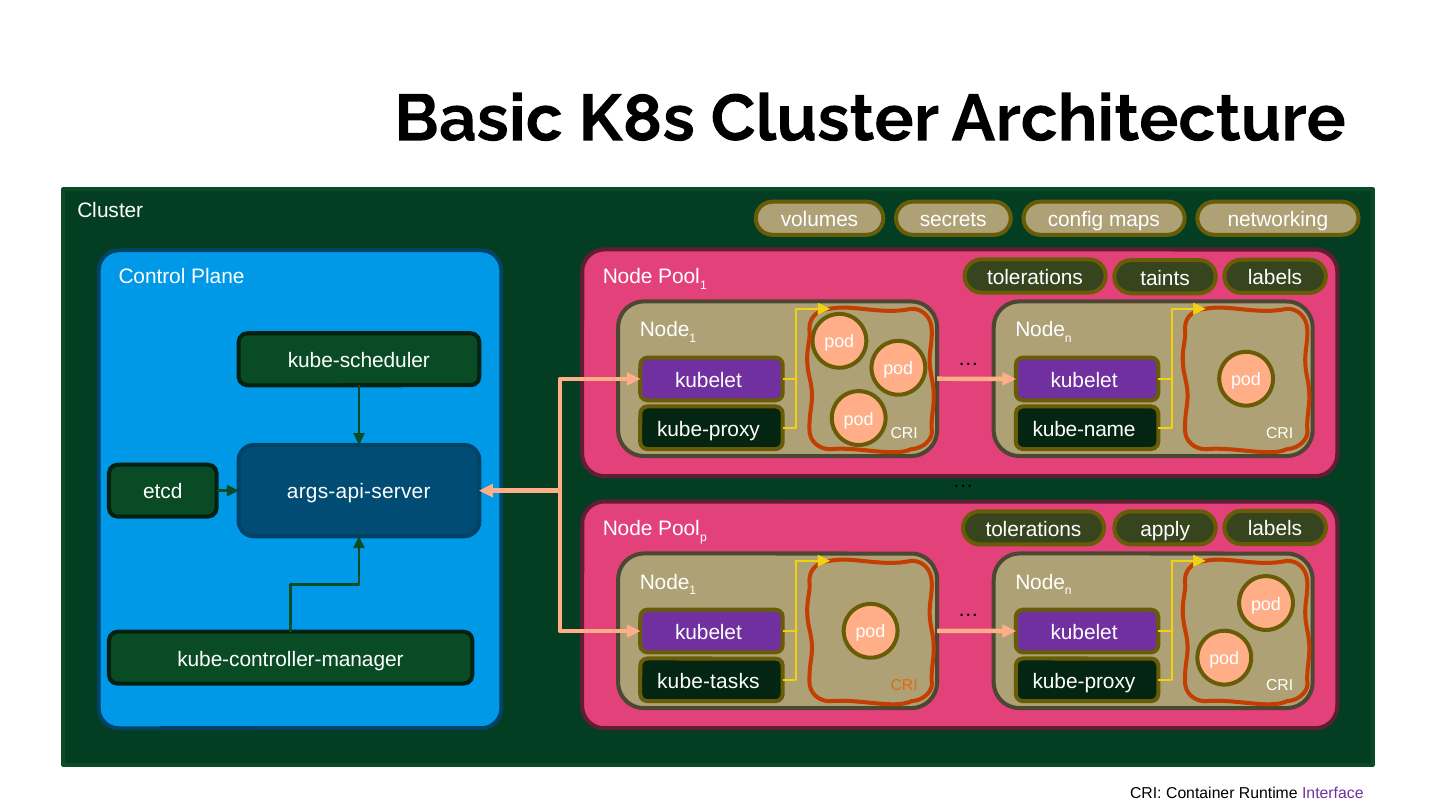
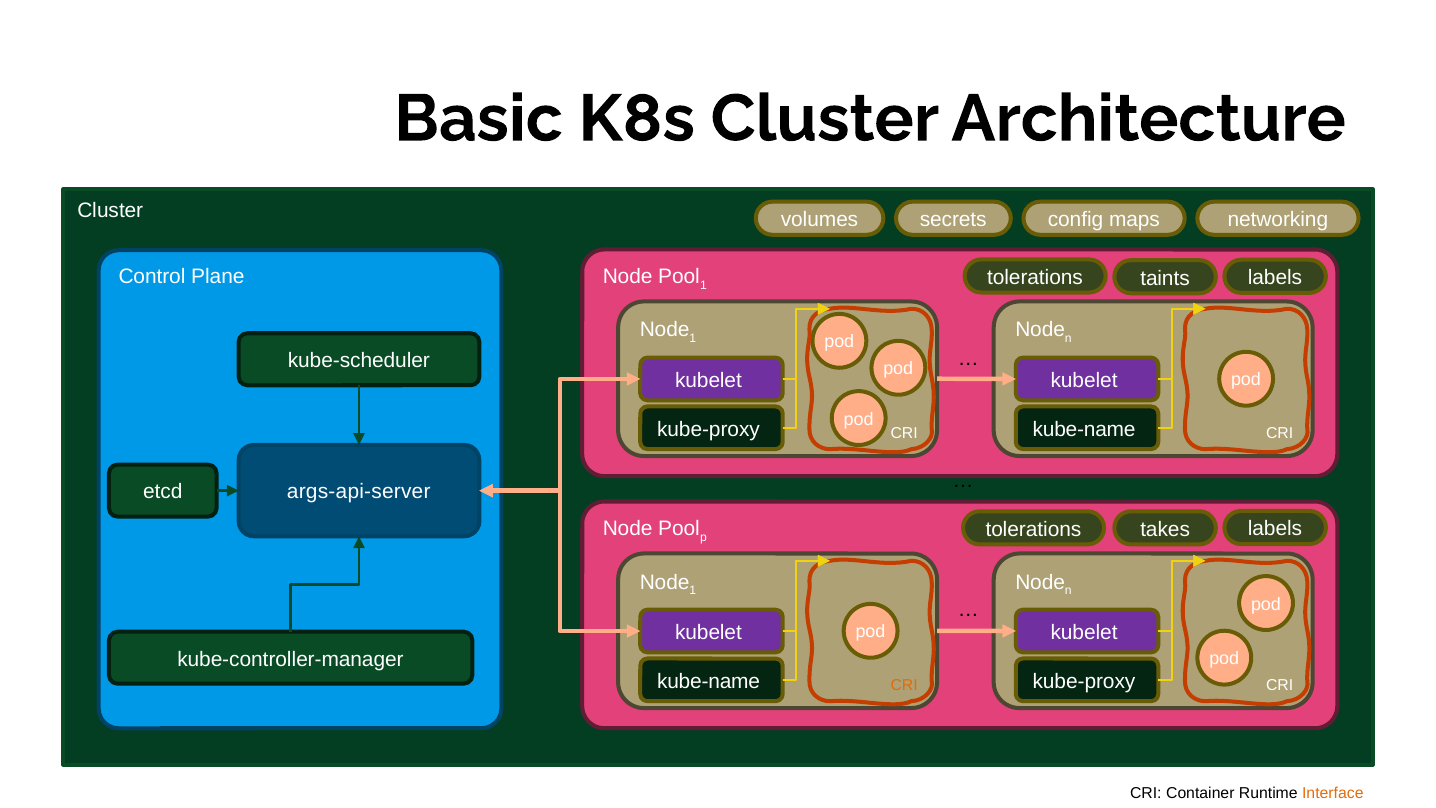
apply: apply -> takes (1165, 529)
kube-tasks: kube-tasks -> kube-name (709, 681)
Interface colour: purple -> orange (1333, 793)
